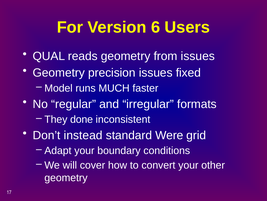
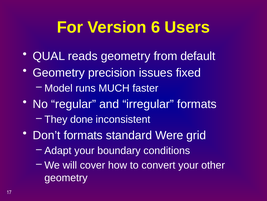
from issues: issues -> default (198, 56)
Don’t instead: instead -> formats (83, 135)
